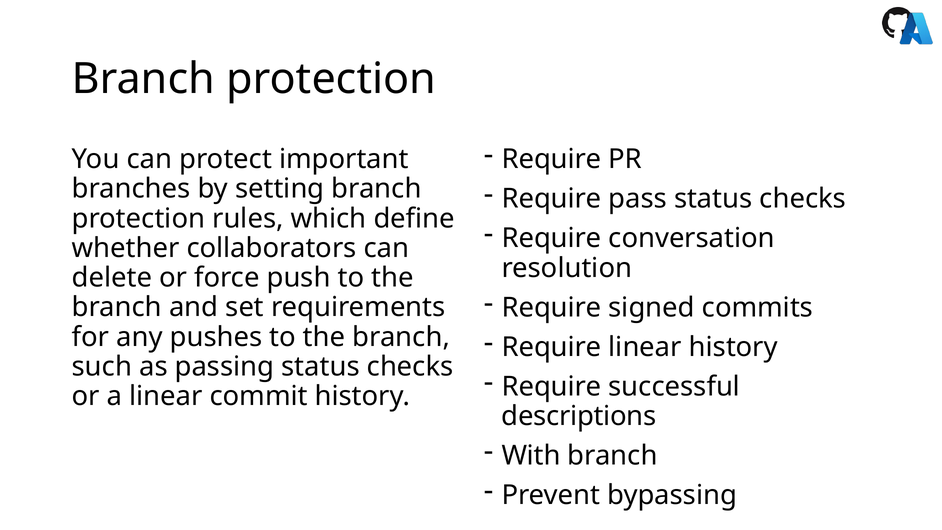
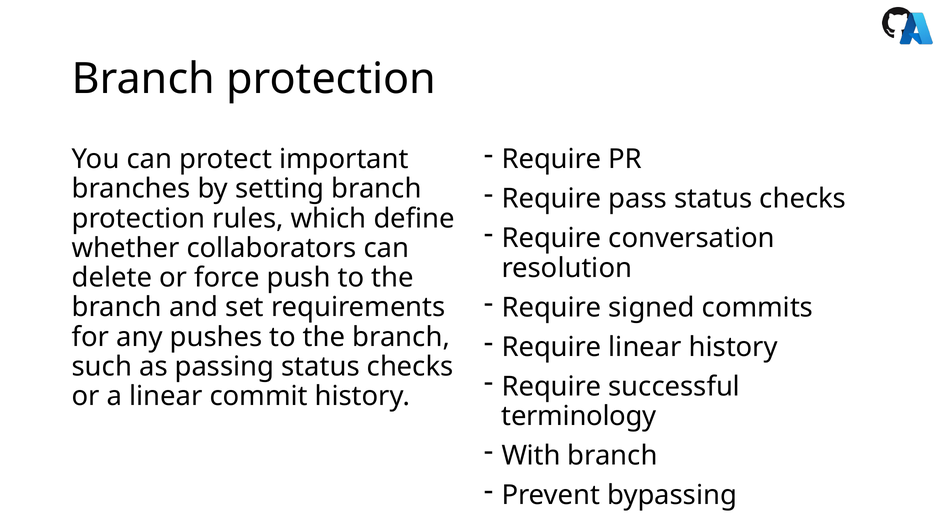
descriptions: descriptions -> terminology (579, 416)
